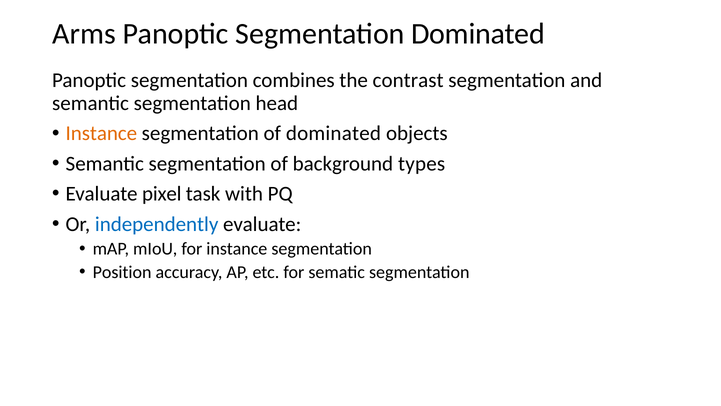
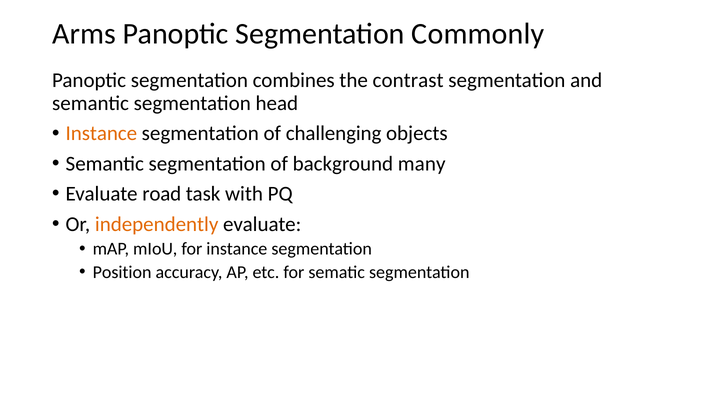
Segmentation Dominated: Dominated -> Commonly (478, 34)
of dominated: dominated -> challenging (334, 133)
types: types -> many (422, 163)
pixel: pixel -> road (162, 194)
independently colour: blue -> orange (157, 224)
